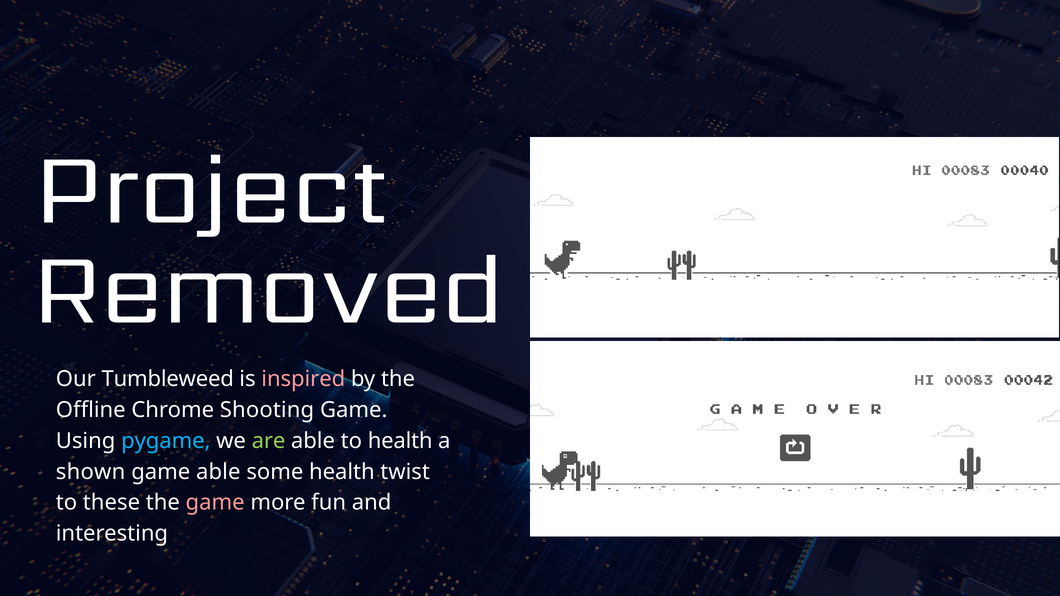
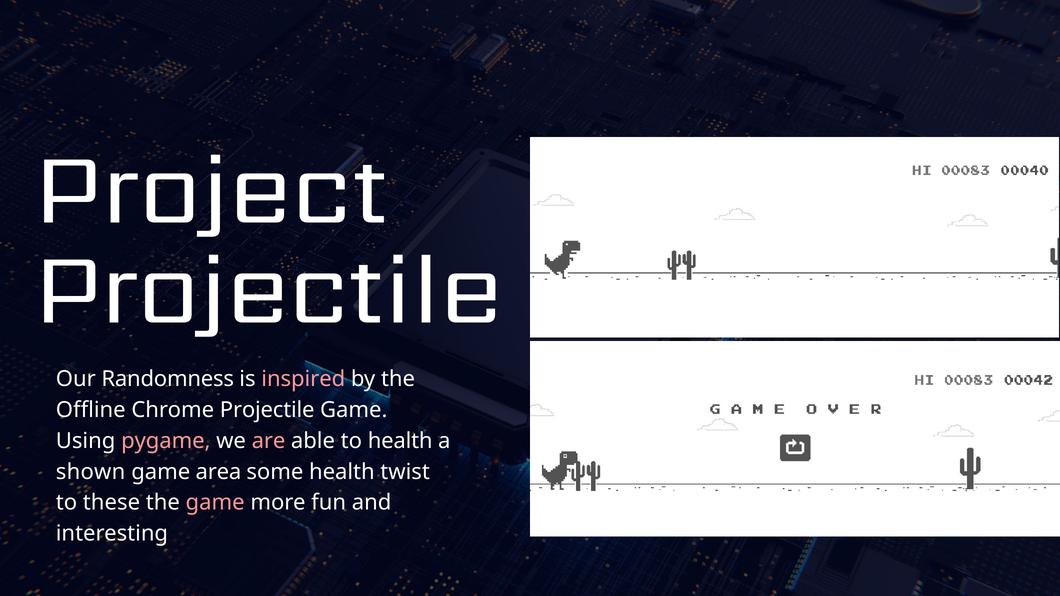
Removed: Removed -> Projectile (268, 290)
Tumbleweed: Tumbleweed -> Randomness (168, 379)
Chrome Shooting: Shooting -> Projectile (267, 410)
pygame colour: light blue -> pink (166, 441)
are colour: light green -> pink (269, 441)
game able: able -> area (218, 472)
